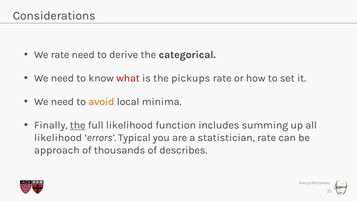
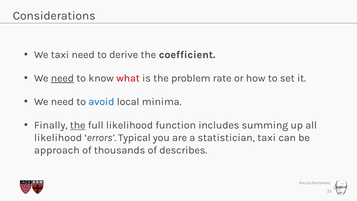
We rate: rate -> taxi (60, 55)
categorical: categorical -> coefficient (187, 55)
need underline: none -> present (62, 78)
pickups: pickups -> problem (191, 78)
avoid colour: orange -> blue (101, 102)
statistician rate: rate -> taxi (267, 138)
